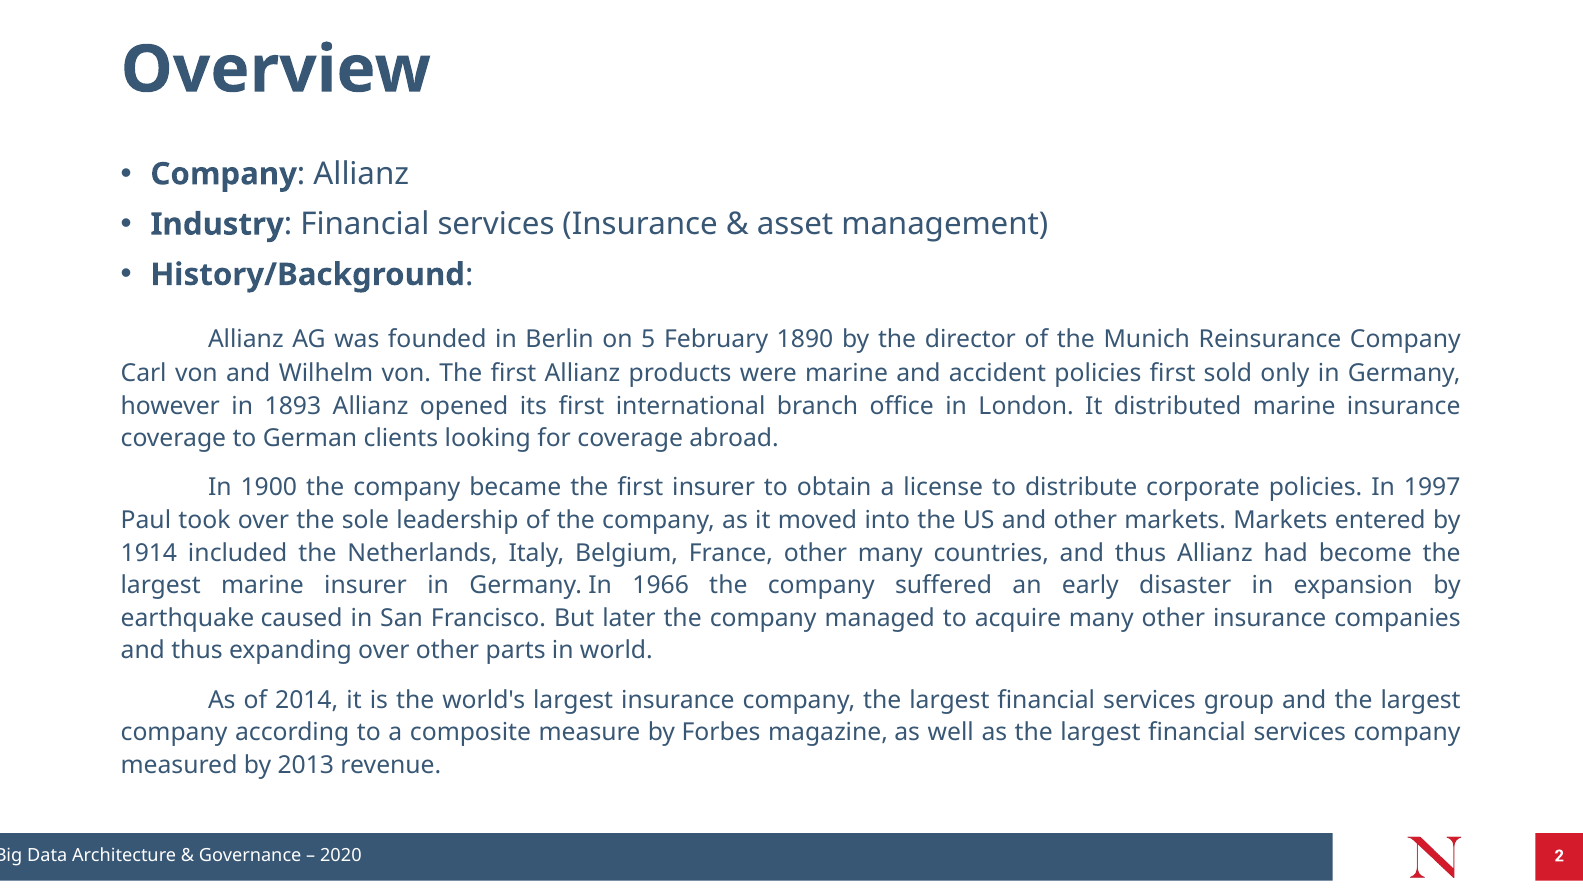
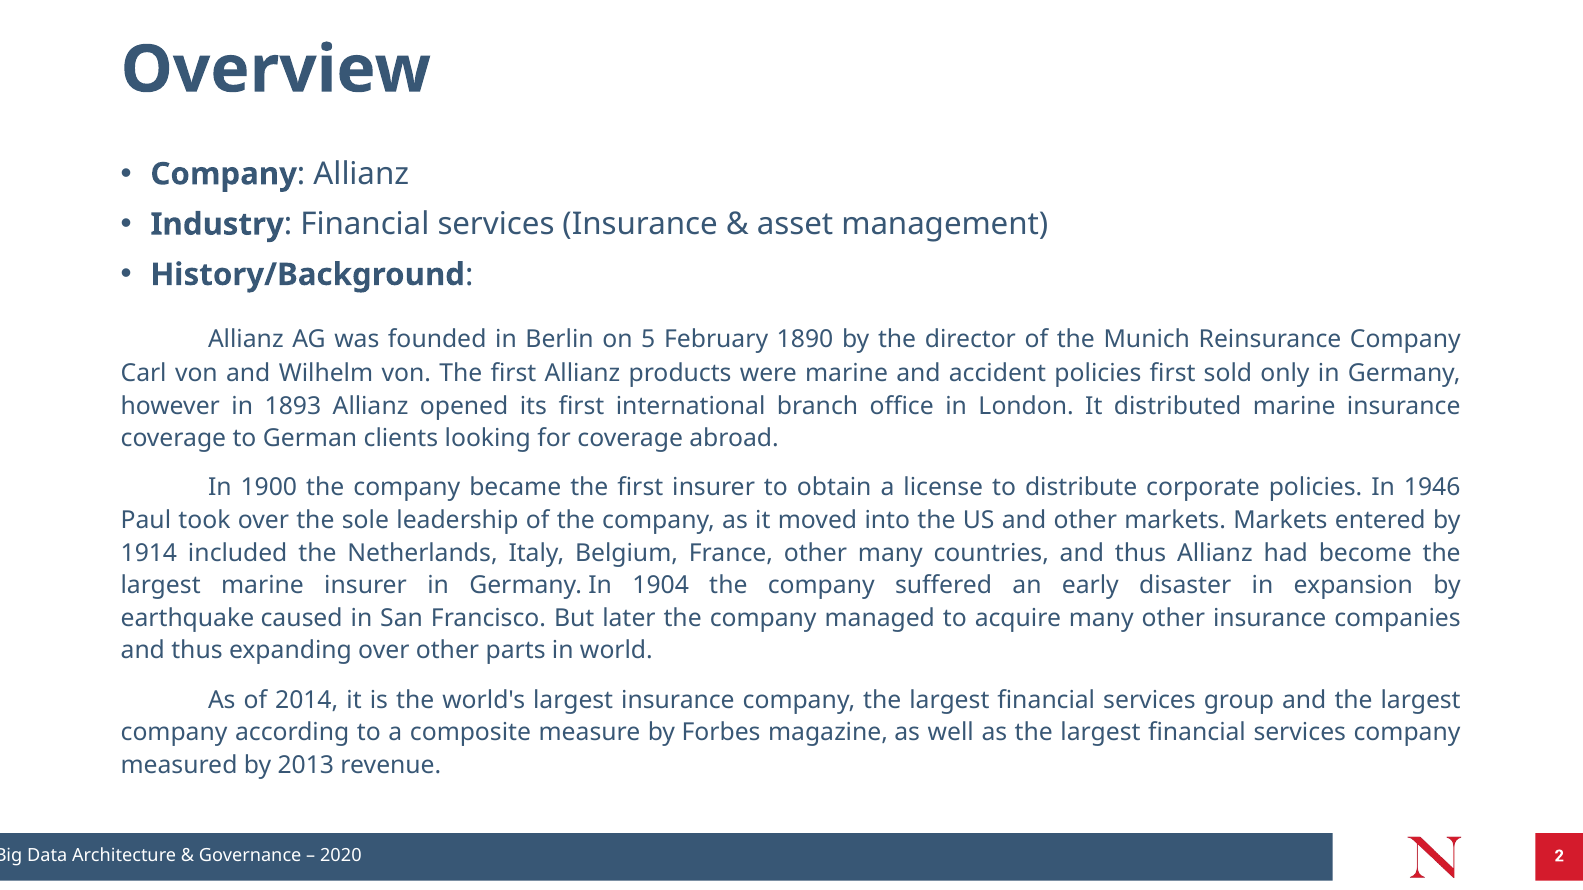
1997: 1997 -> 1946 (1432, 488)
1966: 1966 -> 1904 (661, 586)
